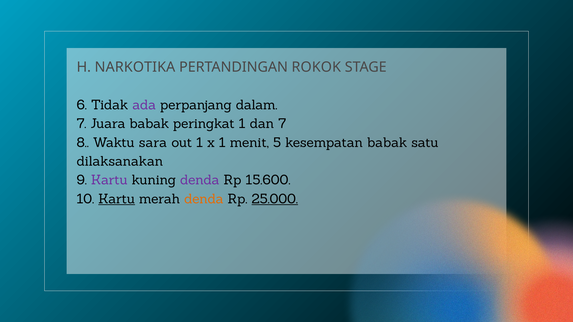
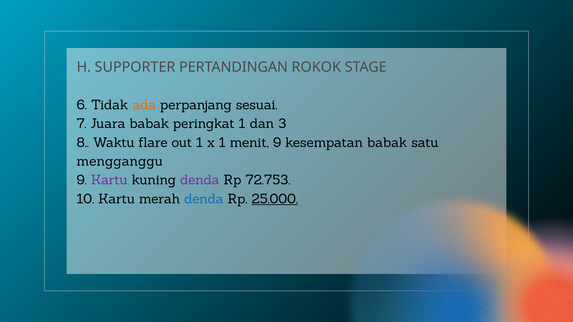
NARKOTIKA: NARKOTIKA -> SUPPORTER (135, 67)
ada colour: purple -> orange (144, 105)
dalam: dalam -> sesuai (257, 105)
dan 7: 7 -> 3 (282, 124)
sara: sara -> flare (153, 143)
menit 5: 5 -> 9 (277, 143)
dilaksanakan: dilaksanakan -> mengganggu (120, 162)
15.600: 15.600 -> 72.753 (268, 180)
Kartu underline: present -> none (117, 199)
denda colour: orange -> blue (204, 199)
